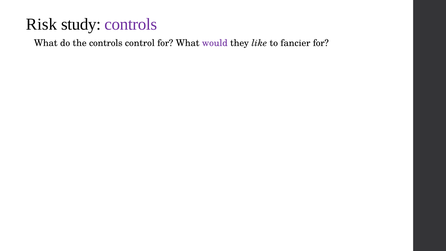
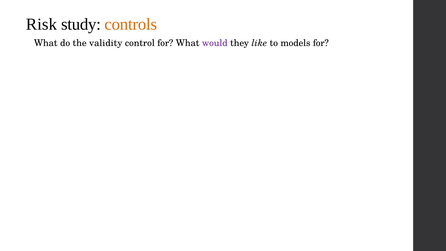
controls colour: purple -> orange (131, 24)
the controls: controls -> validity (106, 43)
fancier: fancier -> models (295, 43)
